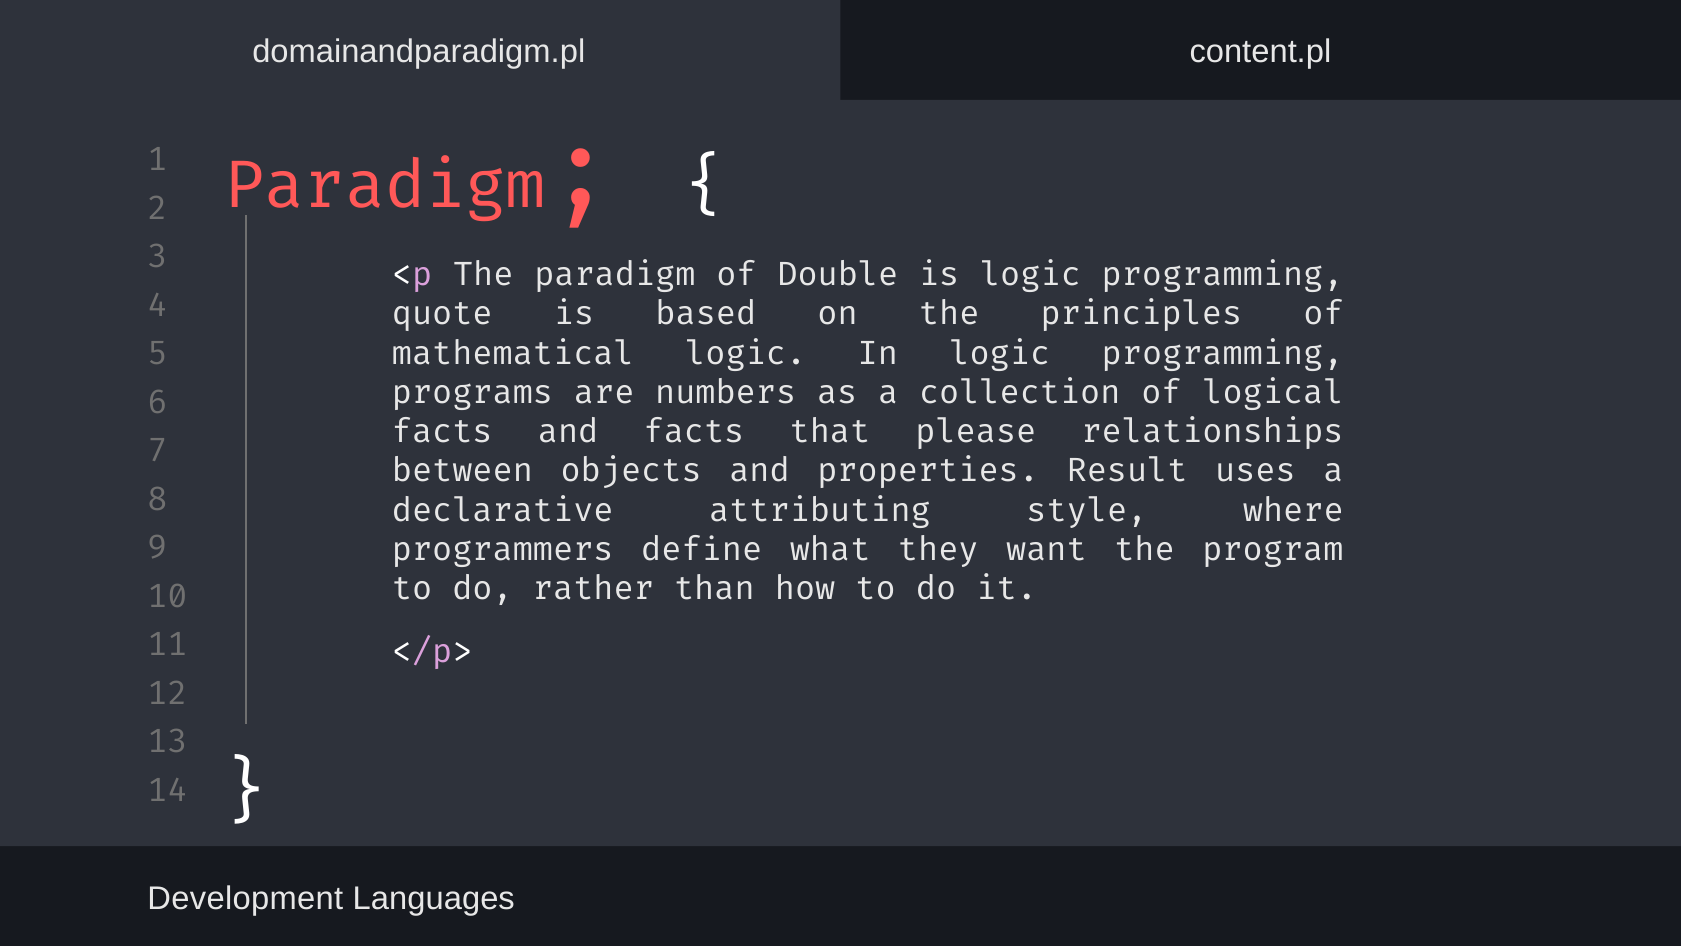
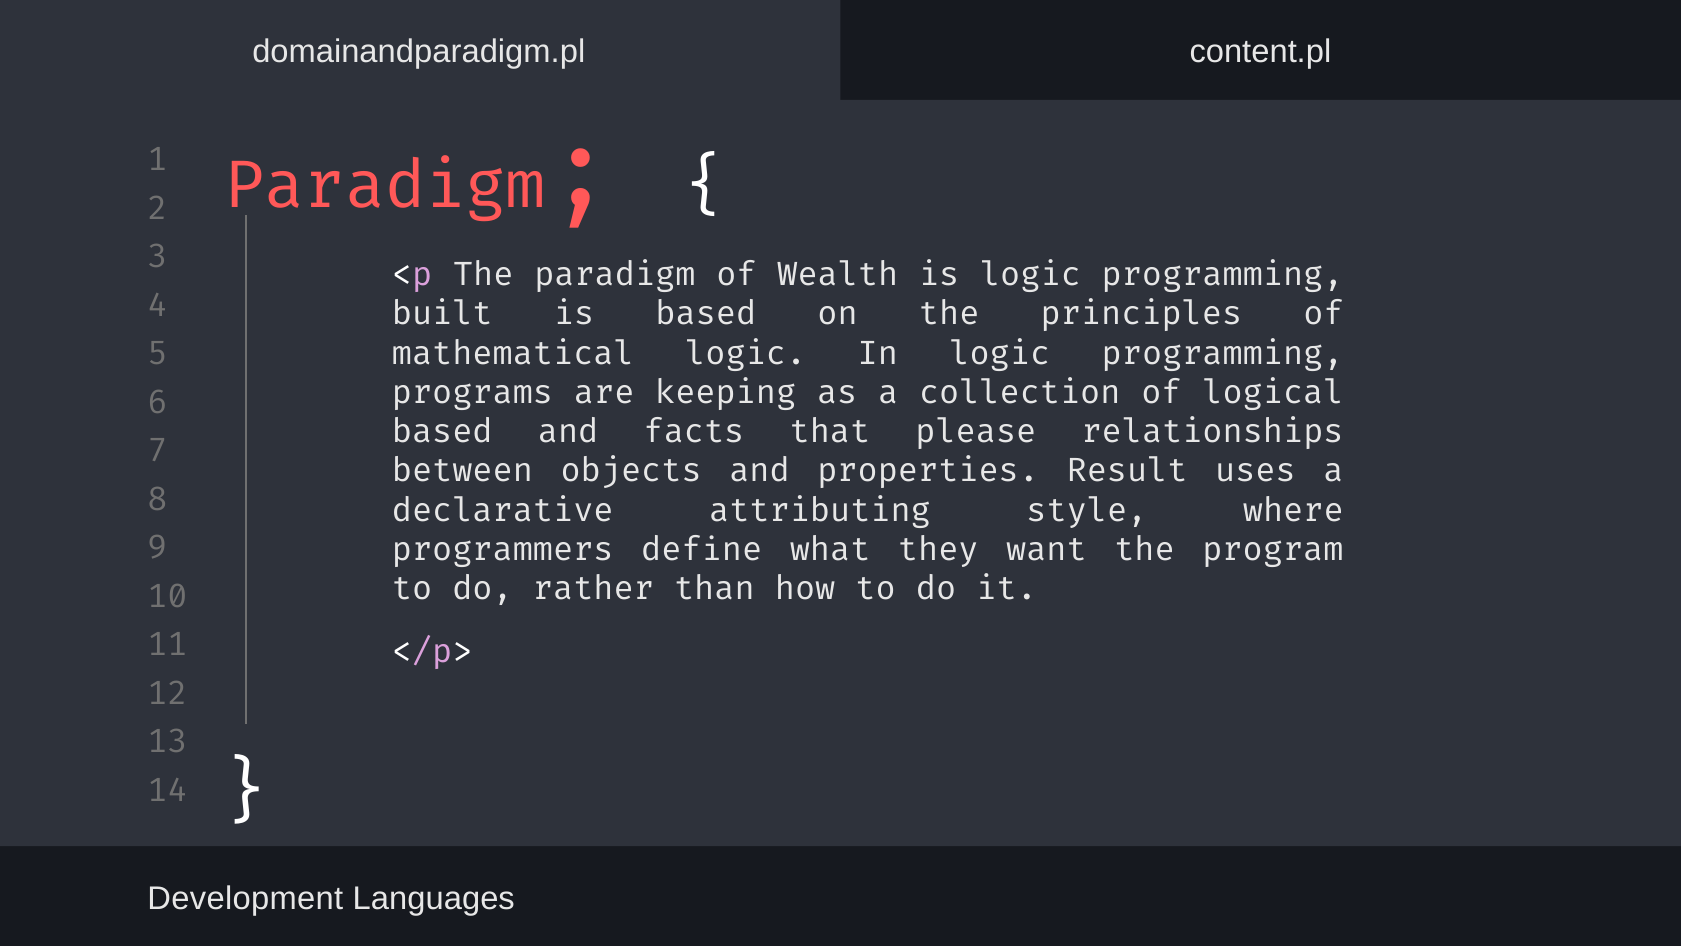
Double: Double -> Wealth (838, 275)
quote: quote -> built (442, 314)
numbers: numbers -> keeping (726, 392)
facts: facts -> based (442, 432)
